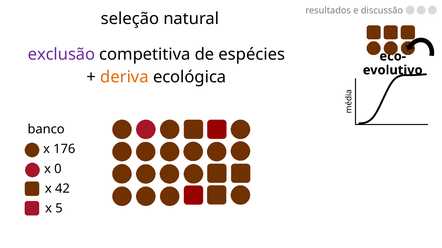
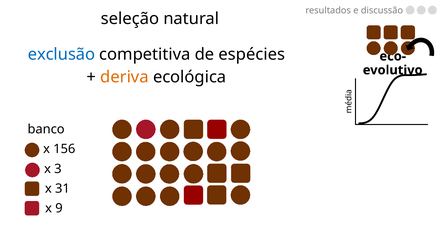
exclusão colour: purple -> blue (61, 55)
176: 176 -> 156 (64, 149)
0: 0 -> 3 (58, 169)
42: 42 -> 31 (62, 189)
5: 5 -> 9 (59, 209)
